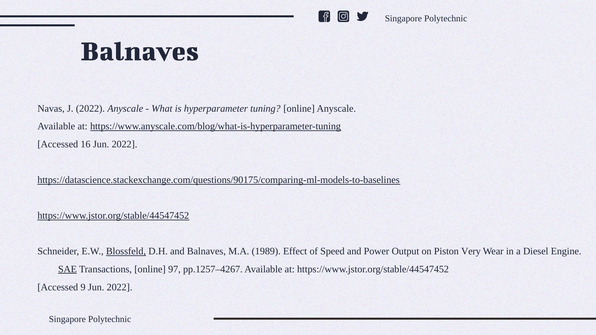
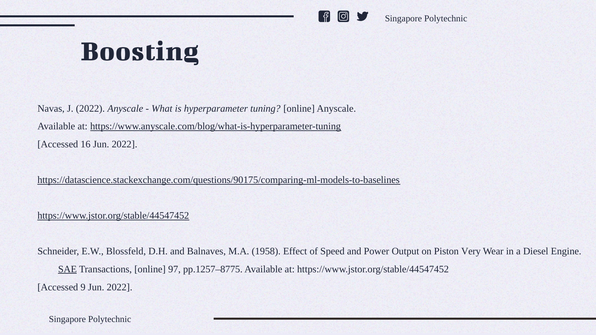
Balnaves: Balnaves -> Boosting (140, 51)
Blossfeld underline: present -> none (126, 252)
1989: 1989 -> 1958 (266, 252)
pp.1257–4267: pp.1257–4267 -> pp.1257–8775 (213, 269)
